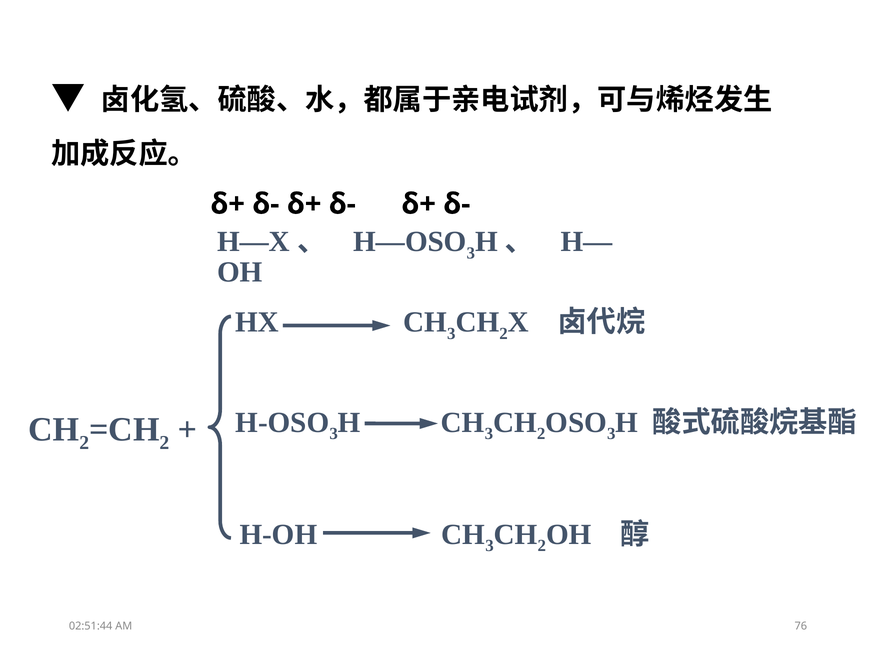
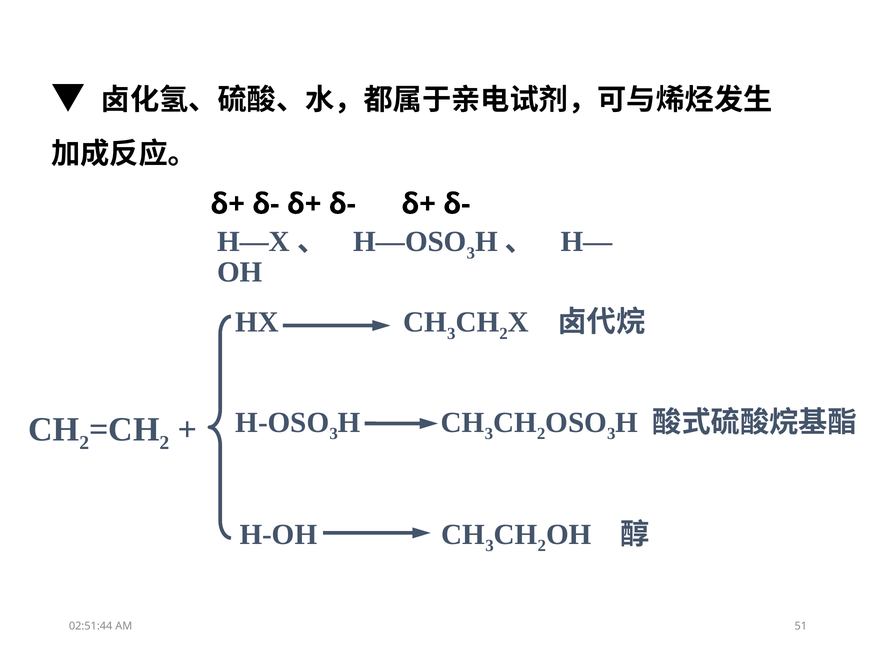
76: 76 -> 51 (801, 626)
